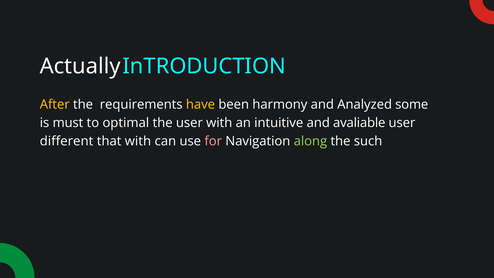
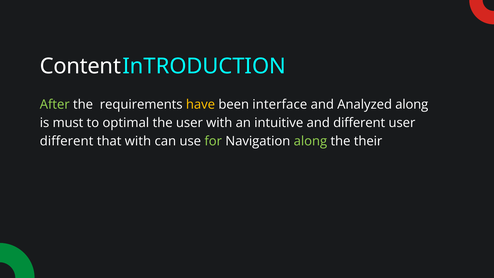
Actually: Actually -> Content (80, 66)
After colour: yellow -> light green (55, 104)
harmony: harmony -> interface (280, 104)
Analyzed some: some -> along (412, 104)
and avaliable: avaliable -> different (359, 123)
for colour: pink -> light green (213, 141)
such: such -> their (368, 141)
